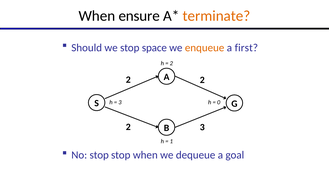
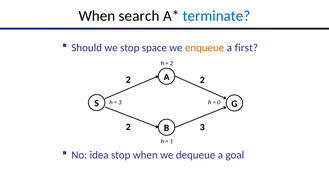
ensure: ensure -> search (139, 16)
terminate colour: orange -> blue (216, 16)
No stop: stop -> idea (99, 155)
